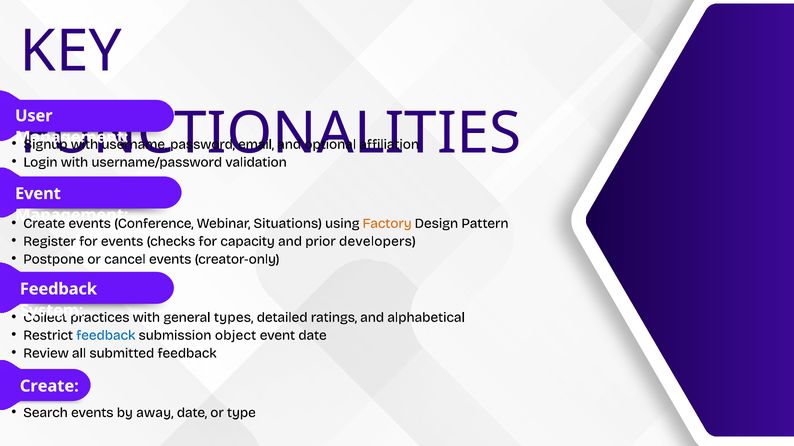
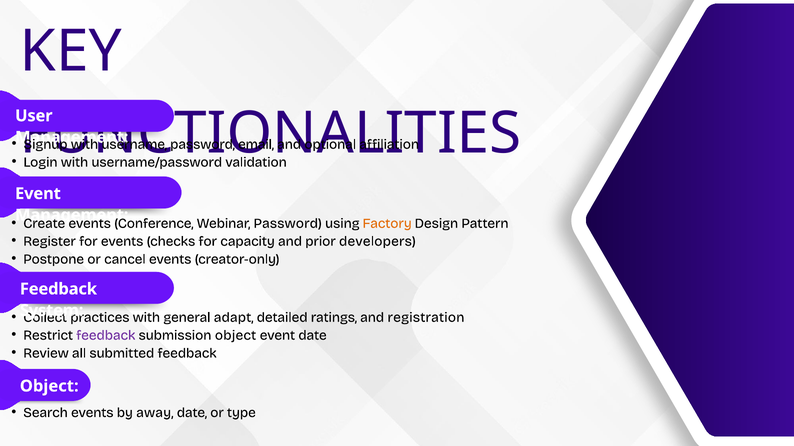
Webinar Situations: Situations -> Password (288, 224)
types: types -> adapt (234, 318)
alphabetical: alphabetical -> registration (426, 318)
feedback colour: blue -> purple (106, 336)
Create: Create -> Object (49, 387)
